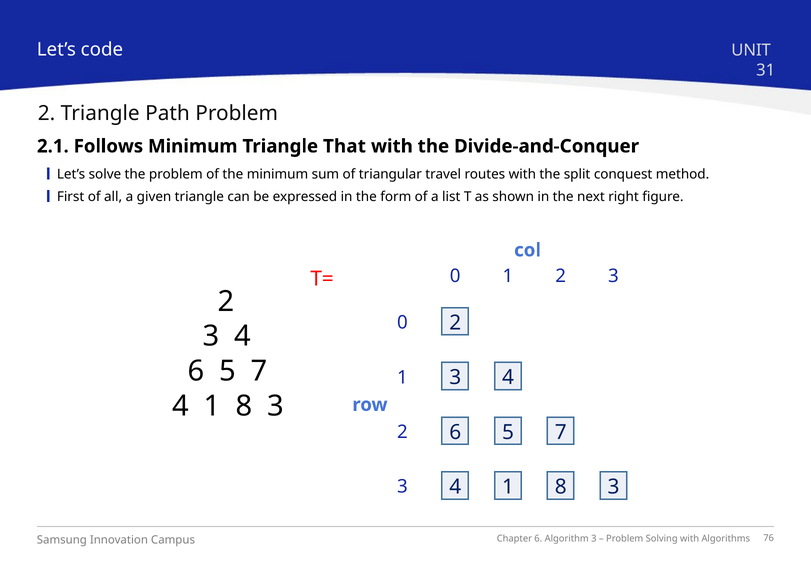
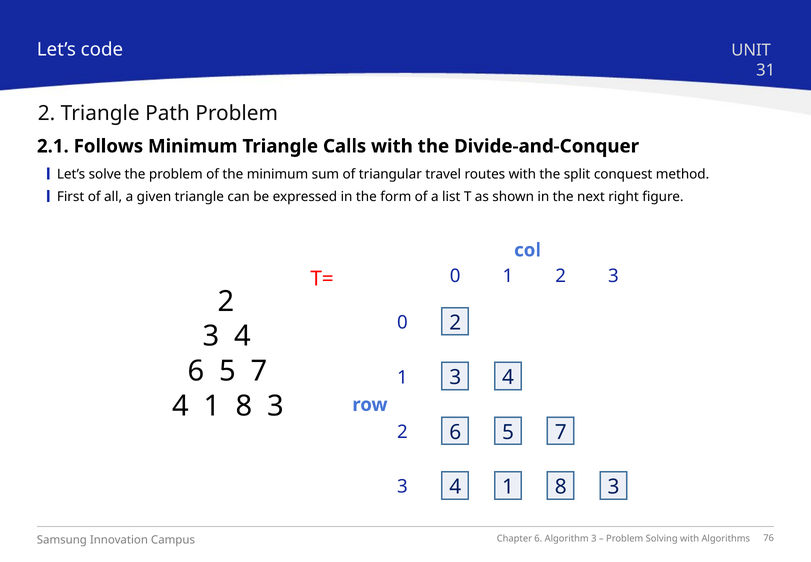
That: That -> Calls (345, 146)
